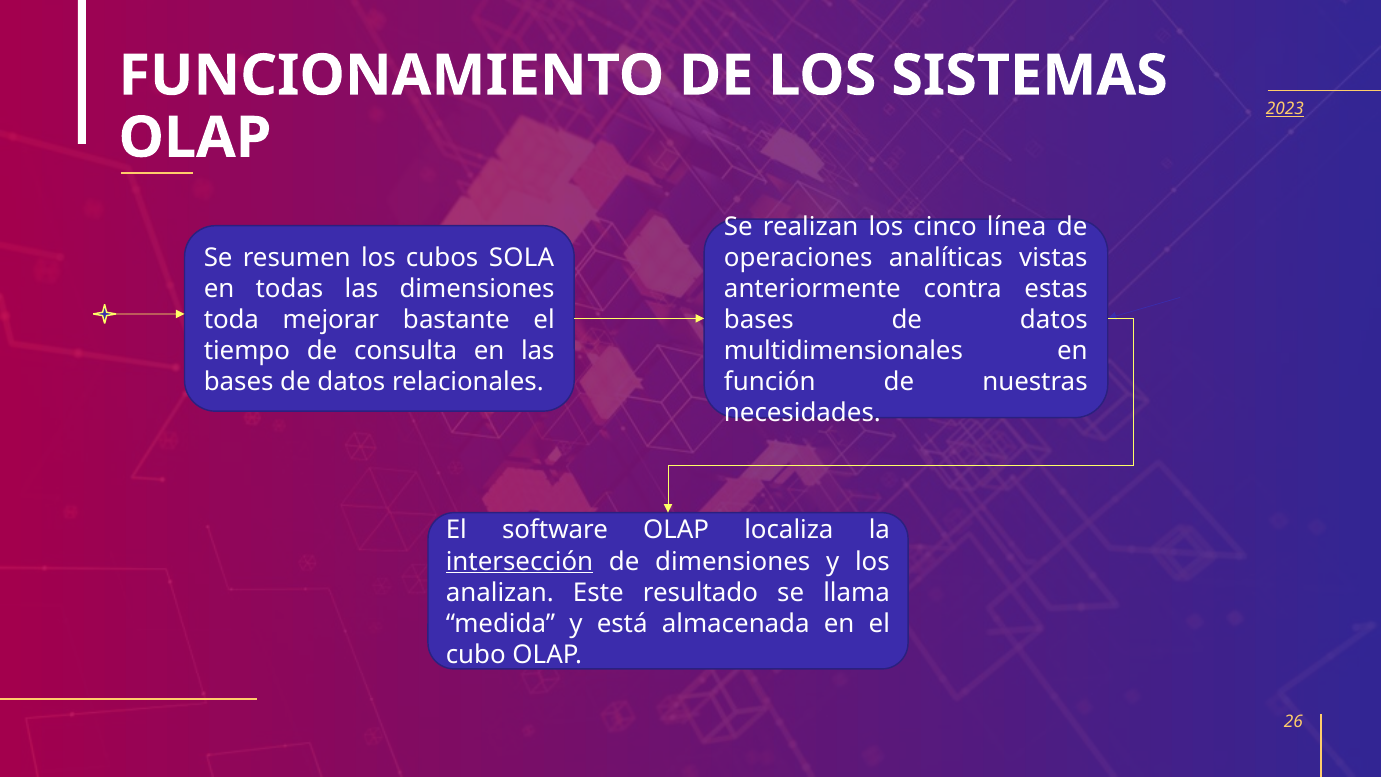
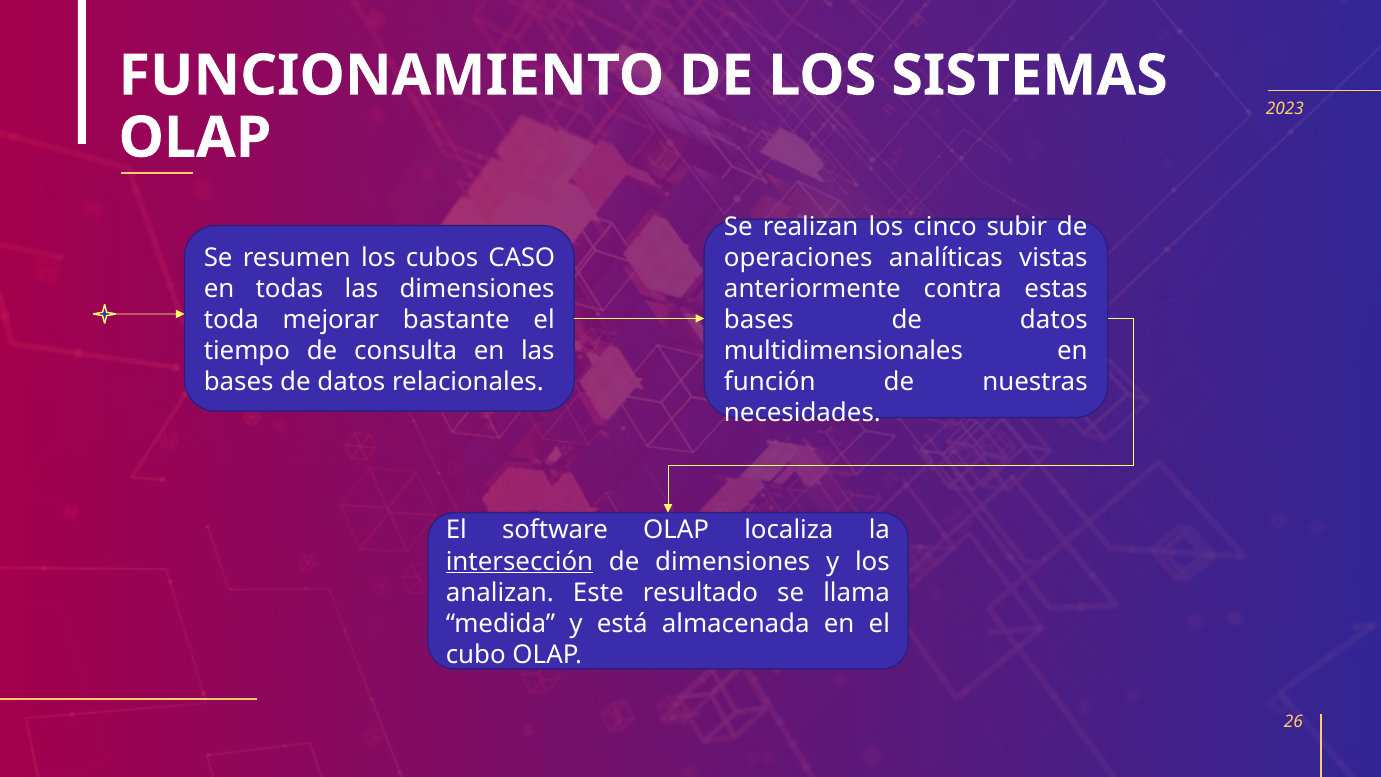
2023 underline: present -> none (1285, 109)
línea: línea -> subir (1017, 227)
SOLA: SOLA -> CASO (522, 258)
